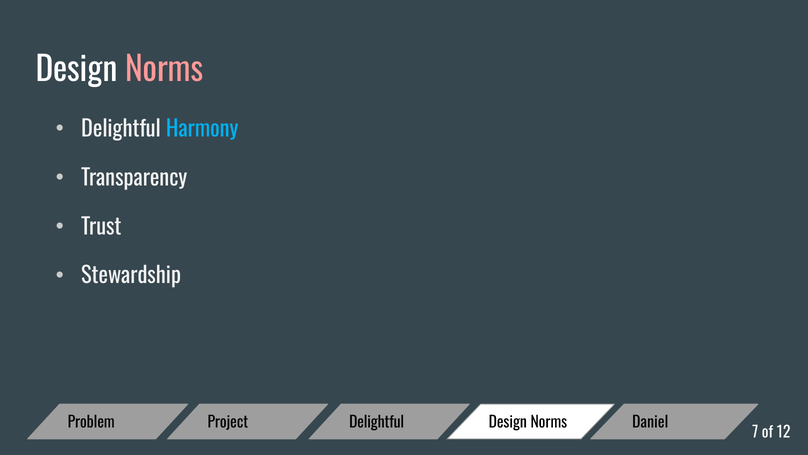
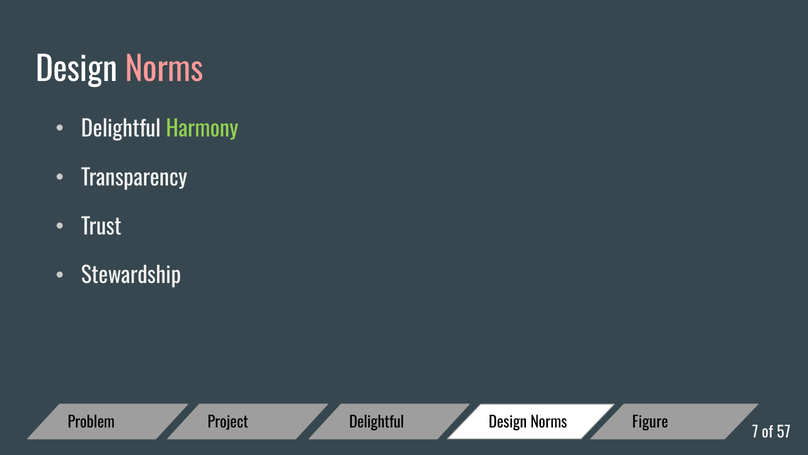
Harmony colour: light blue -> light green (202, 129)
Daniel: Daniel -> Figure (650, 422)
12: 12 -> 57 (784, 432)
